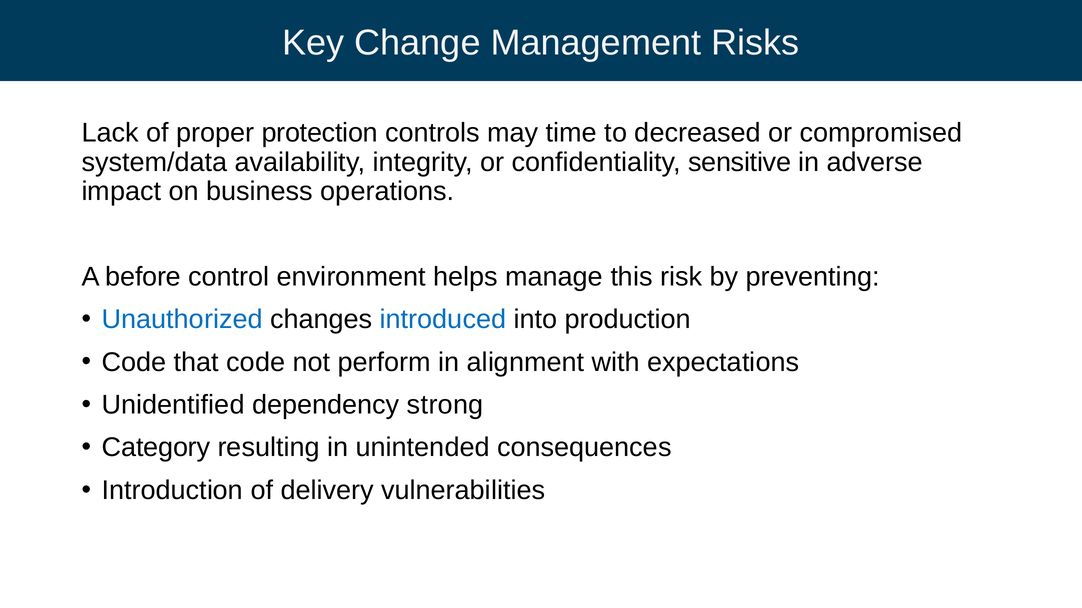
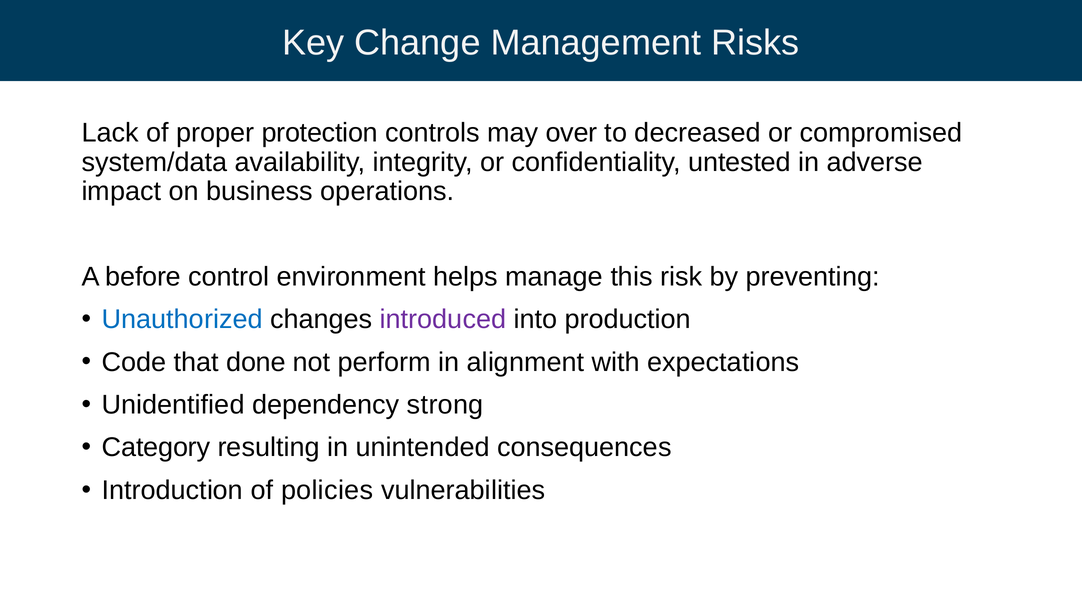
time: time -> over (572, 133)
sensitive: sensitive -> untested (740, 162)
introduced colour: blue -> purple (443, 320)
that code: code -> done (256, 362)
delivery: delivery -> policies (327, 491)
